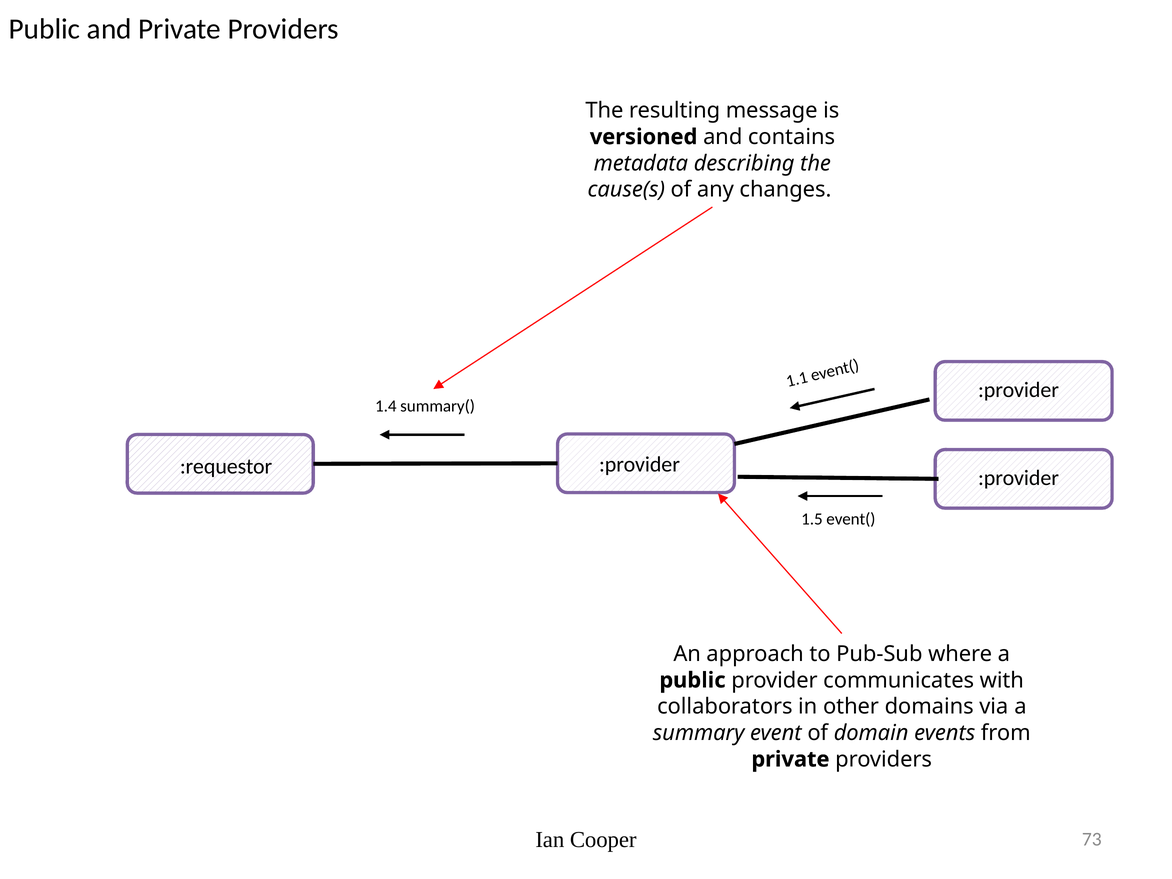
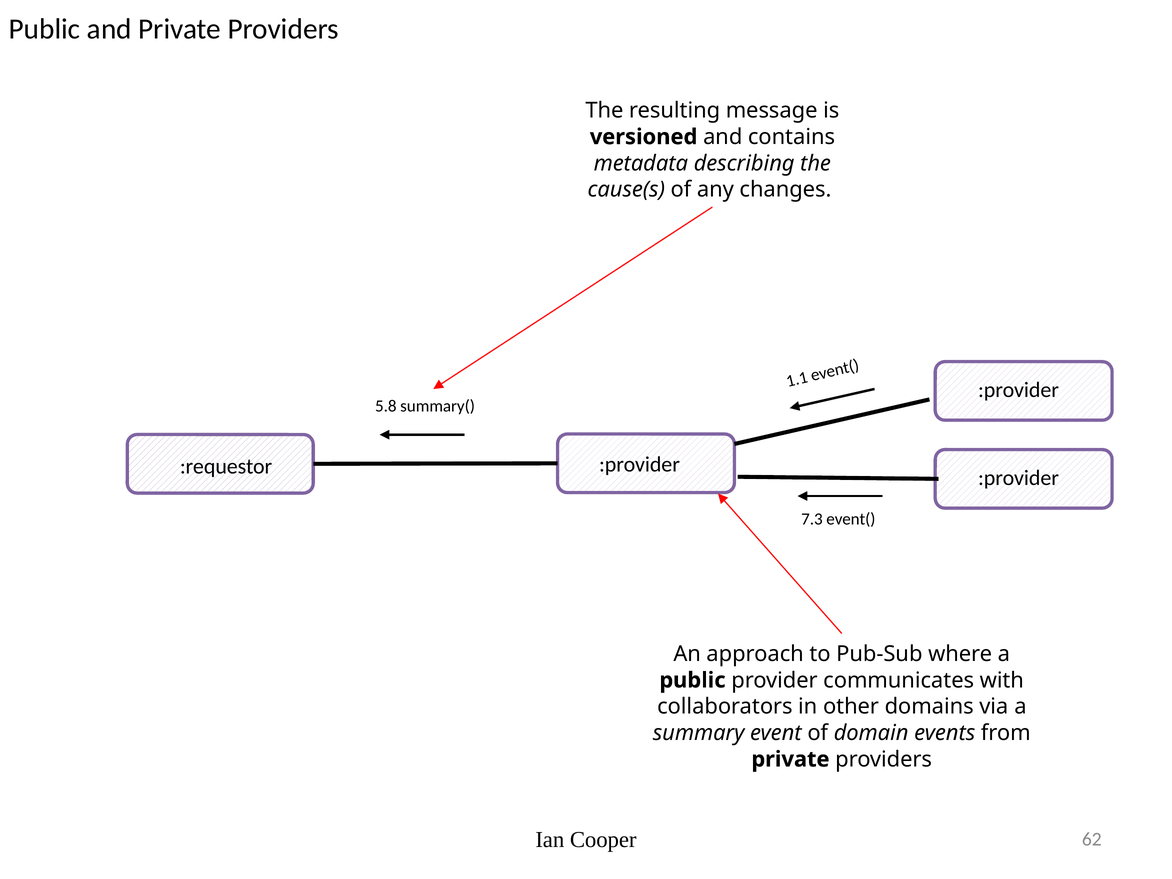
1.4: 1.4 -> 5.8 (386, 406)
1.5: 1.5 -> 7.3 (812, 519)
73: 73 -> 62 (1092, 839)
